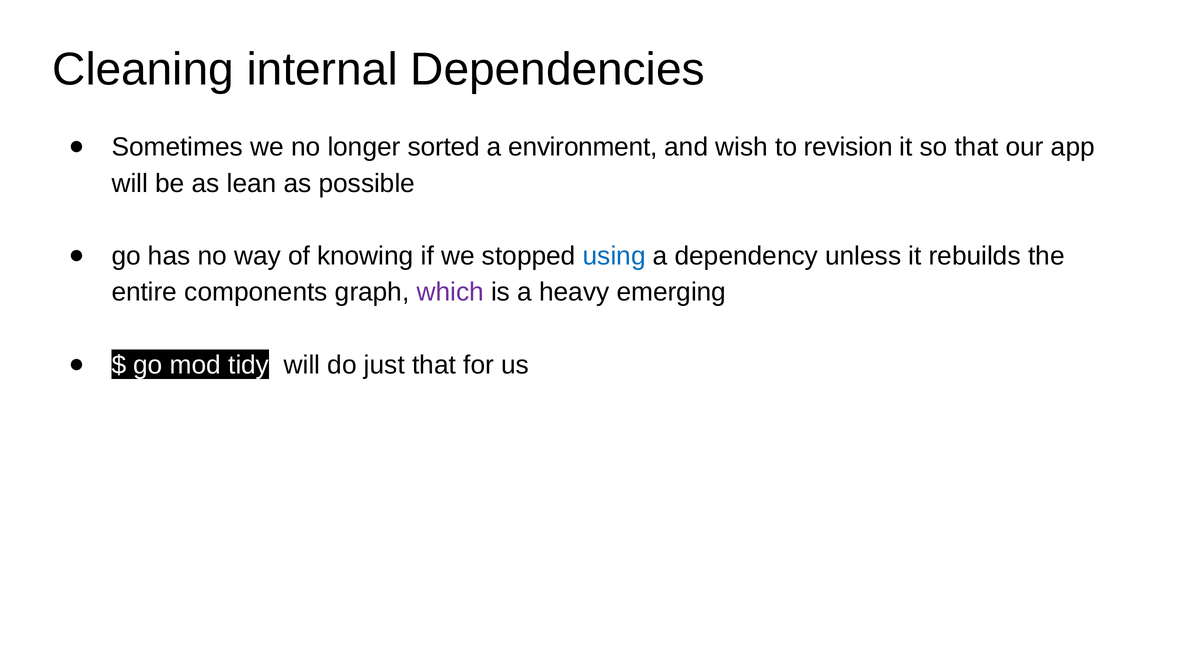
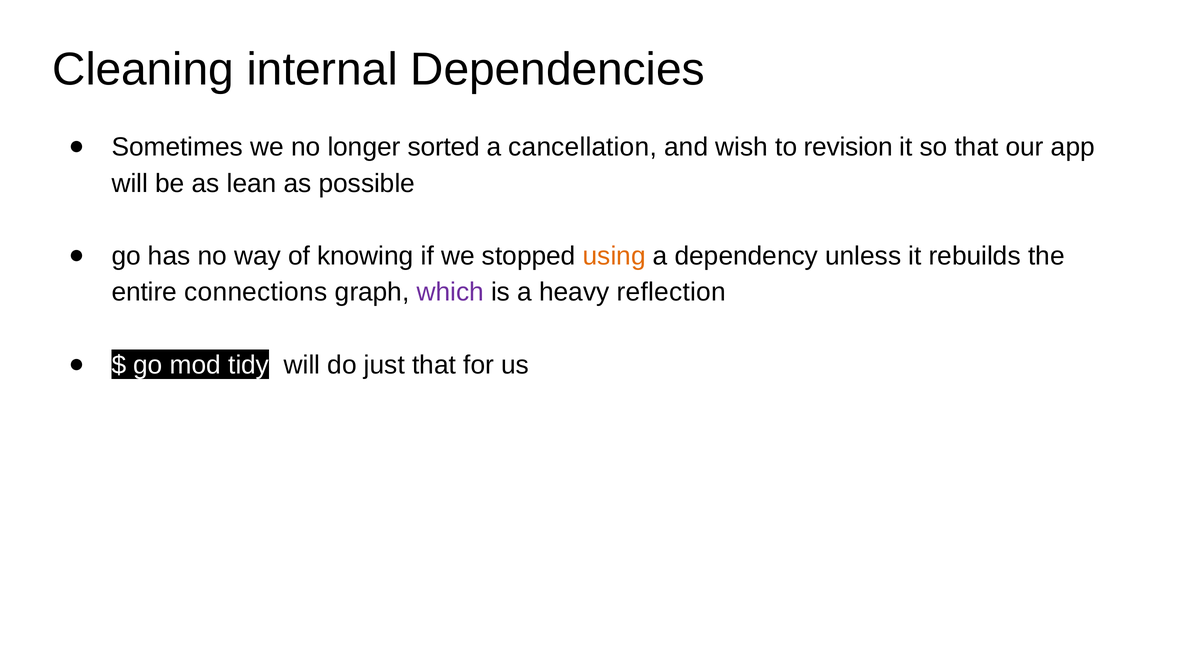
environment: environment -> cancellation (583, 147)
using colour: blue -> orange (614, 256)
components: components -> connections (256, 292)
emerging: emerging -> reflection (671, 292)
